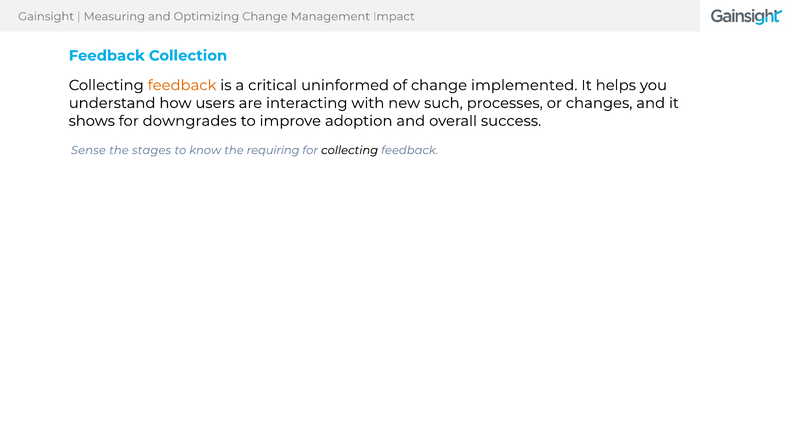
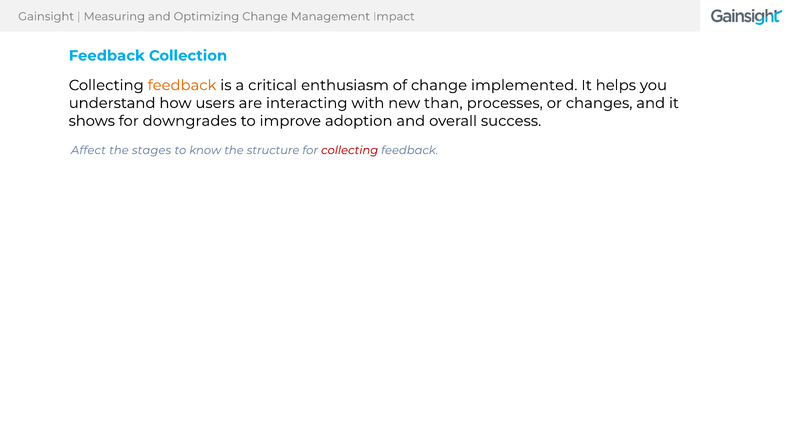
uninformed: uninformed -> enthusiasm (345, 85)
such: such -> than (443, 103)
Sense: Sense -> Affect (88, 150)
requiring: requiring -> structure (273, 150)
collecting colour: black -> red (350, 150)
